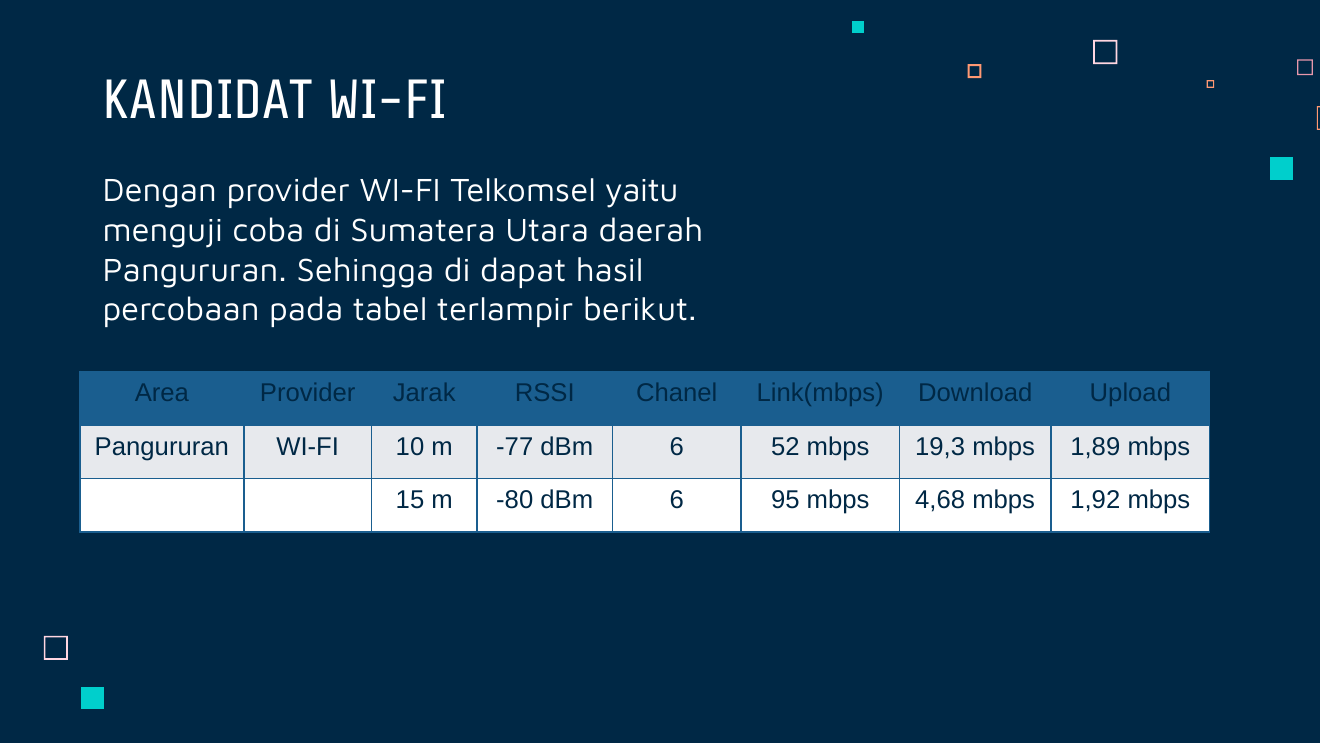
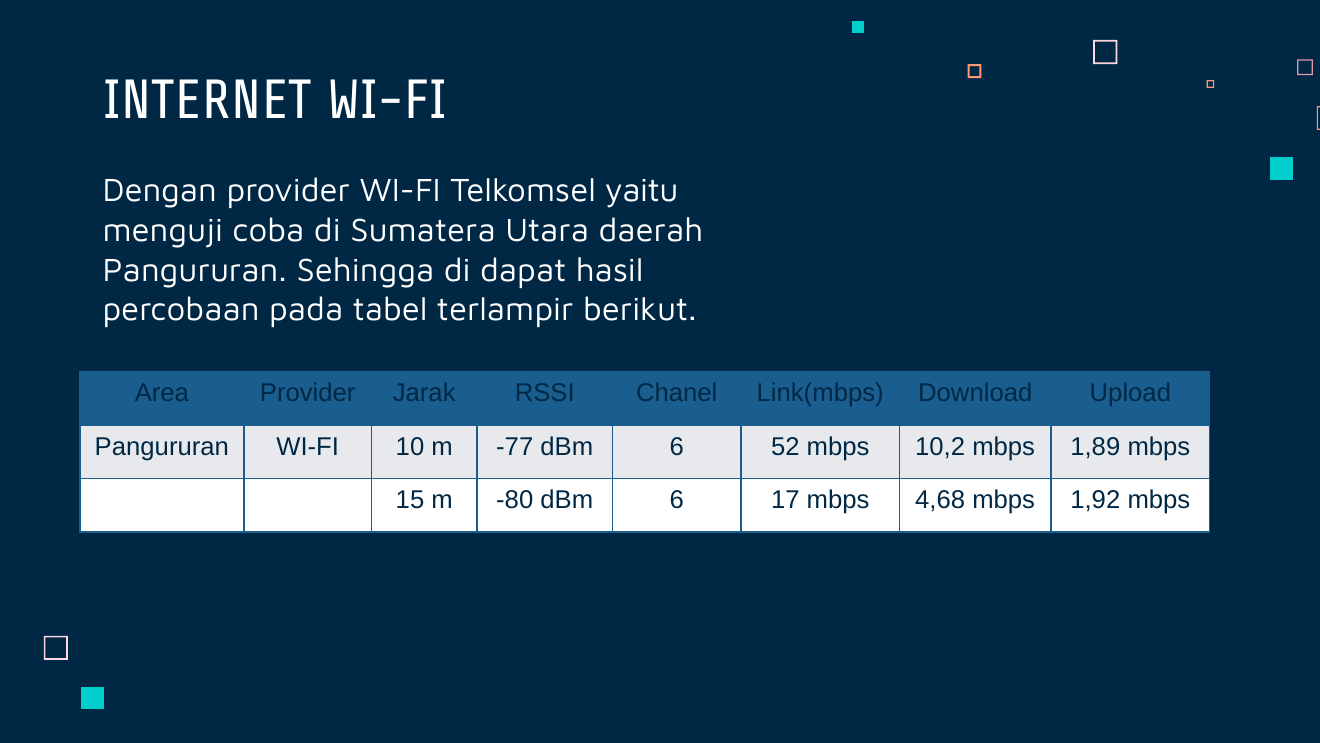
KANDIDAT: KANDIDAT -> INTERNET (208, 100)
19,3: 19,3 -> 10,2 (940, 446)
95: 95 -> 17 (785, 500)
